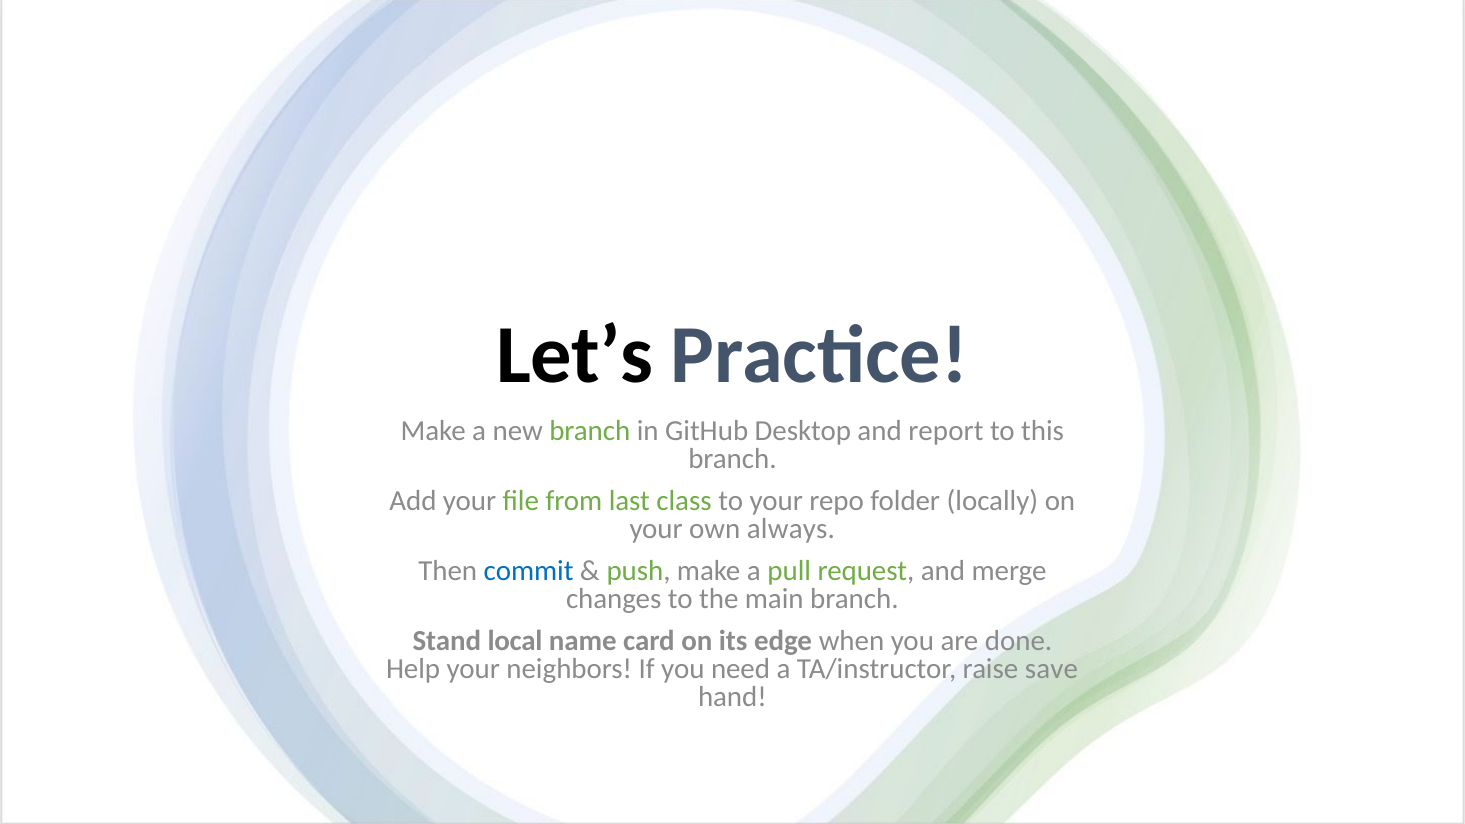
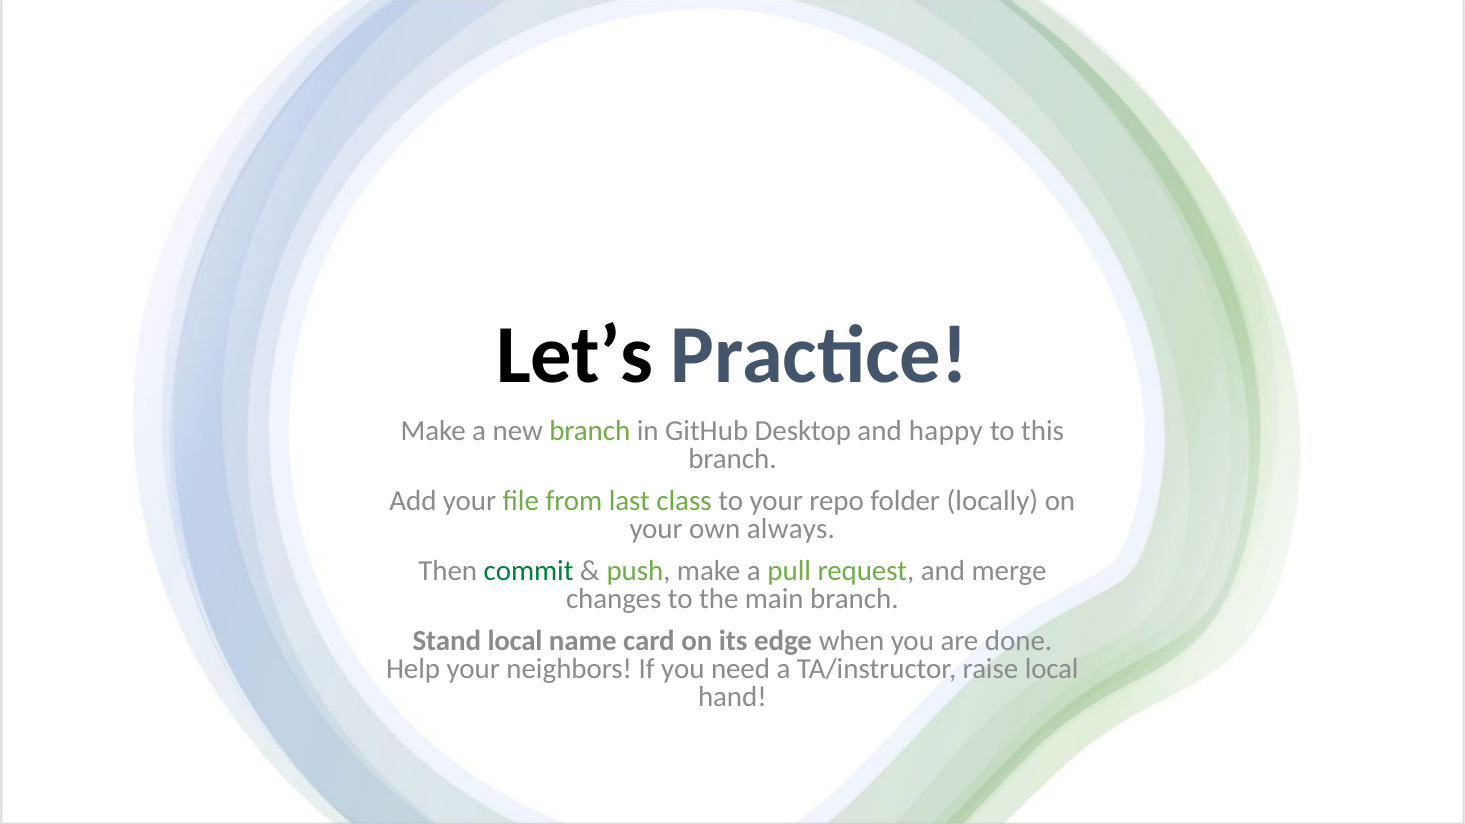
report: report -> happy (946, 430)
commit colour: blue -> green (529, 571)
raise save: save -> local (1052, 669)
